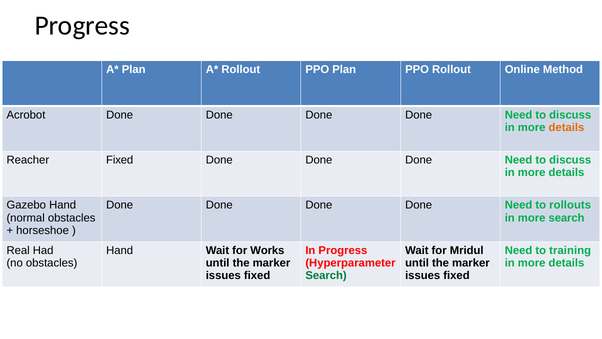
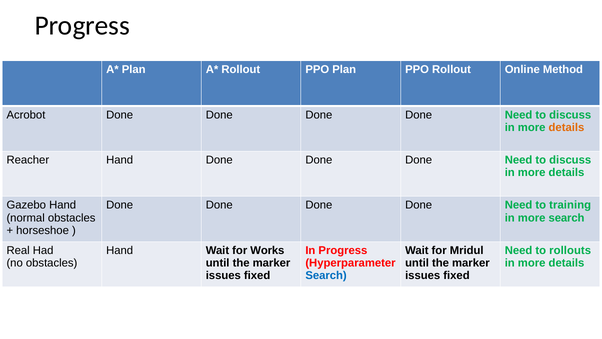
Reacher Fixed: Fixed -> Hand (120, 160)
rollouts: rollouts -> training (570, 205)
training: training -> rollouts (570, 250)
Search colour: green -> blue (326, 275)
